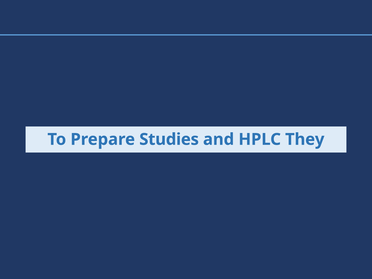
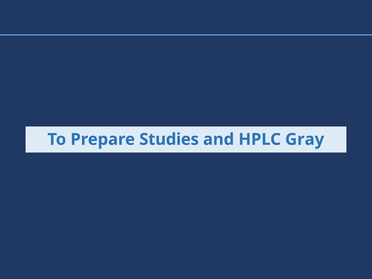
They: They -> Gray (305, 139)
